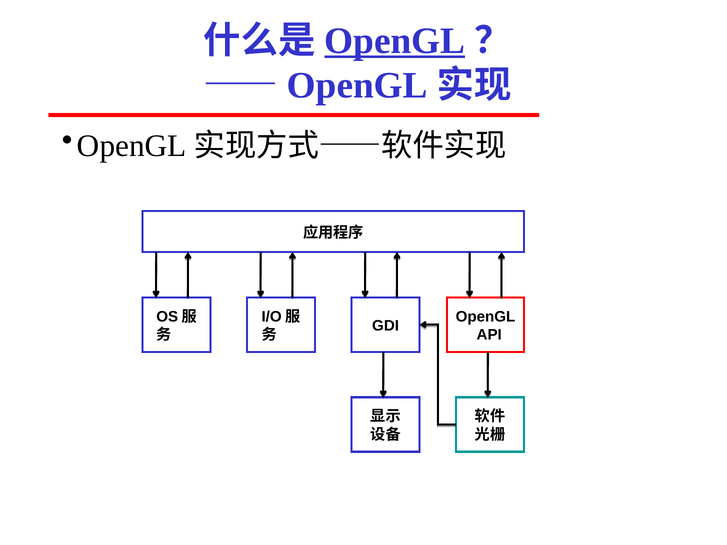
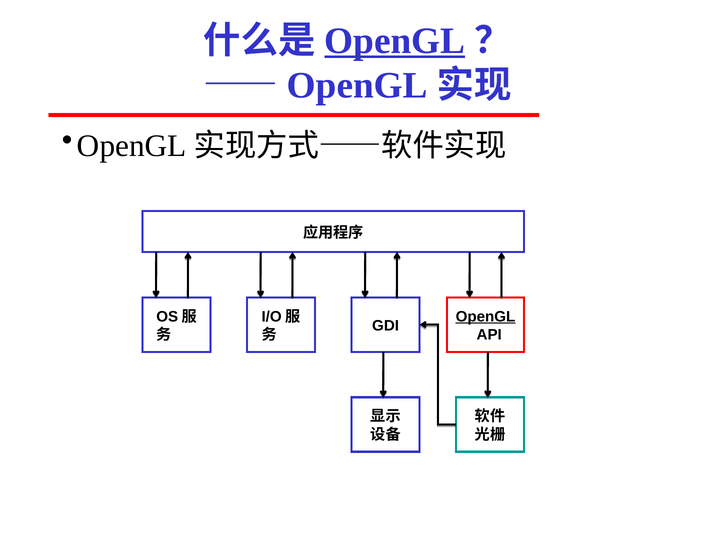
OpenGL underline: none -> present (485, 317)
